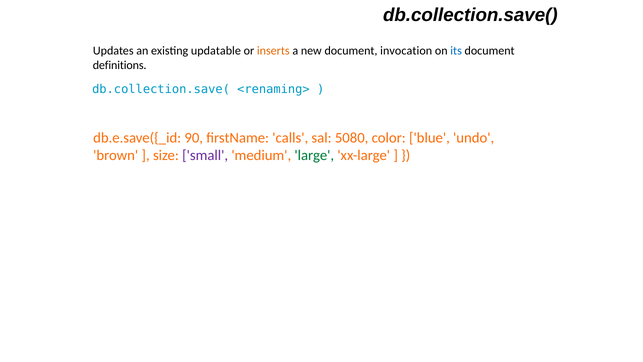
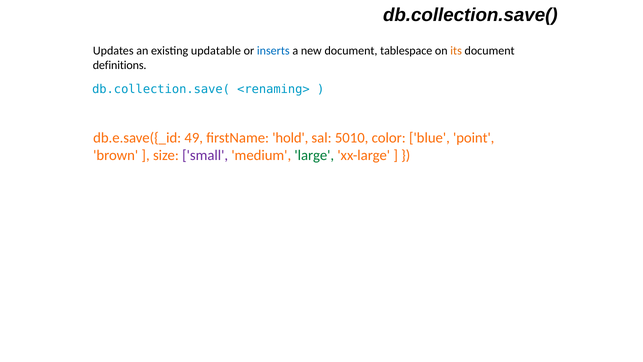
inserts colour: orange -> blue (273, 51)
invocation: invocation -> tablespace (406, 51)
its colour: blue -> orange (456, 51)
90: 90 -> 49 (194, 138)
calls: calls -> hold (290, 138)
5080: 5080 -> 5010 (352, 138)
undo: undo -> point (474, 138)
